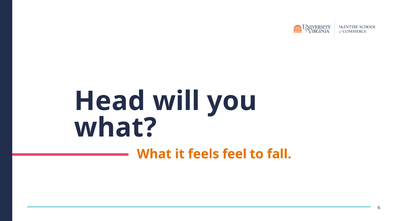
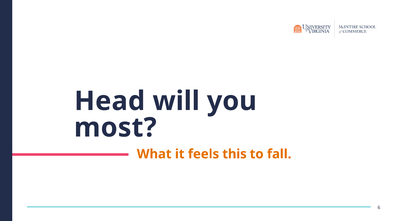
what: what -> most (115, 128)
feel: feel -> this (235, 154)
